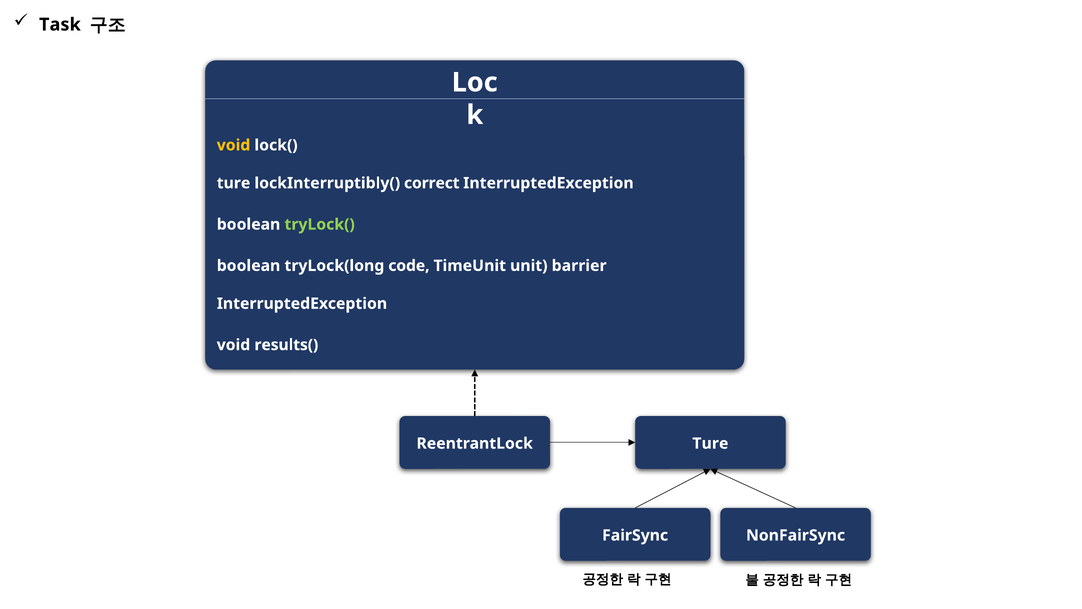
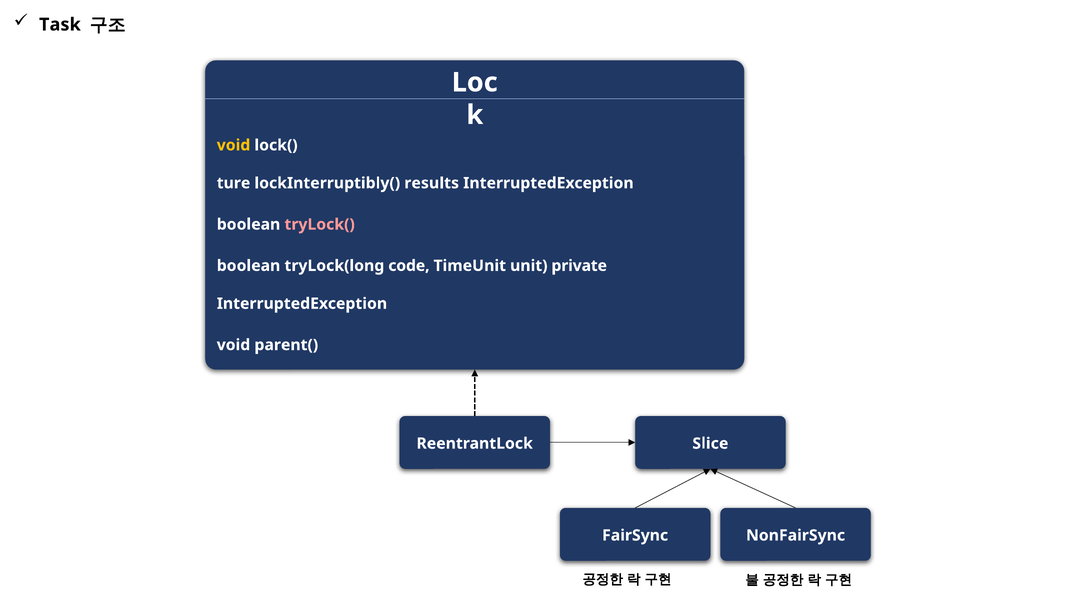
correct: correct -> results (432, 183)
tryLock( colour: light green -> pink (320, 224)
barrier: barrier -> private (579, 266)
results(: results( -> parent( (286, 345)
ReentrantLock Ture: Ture -> Slice (710, 443)
